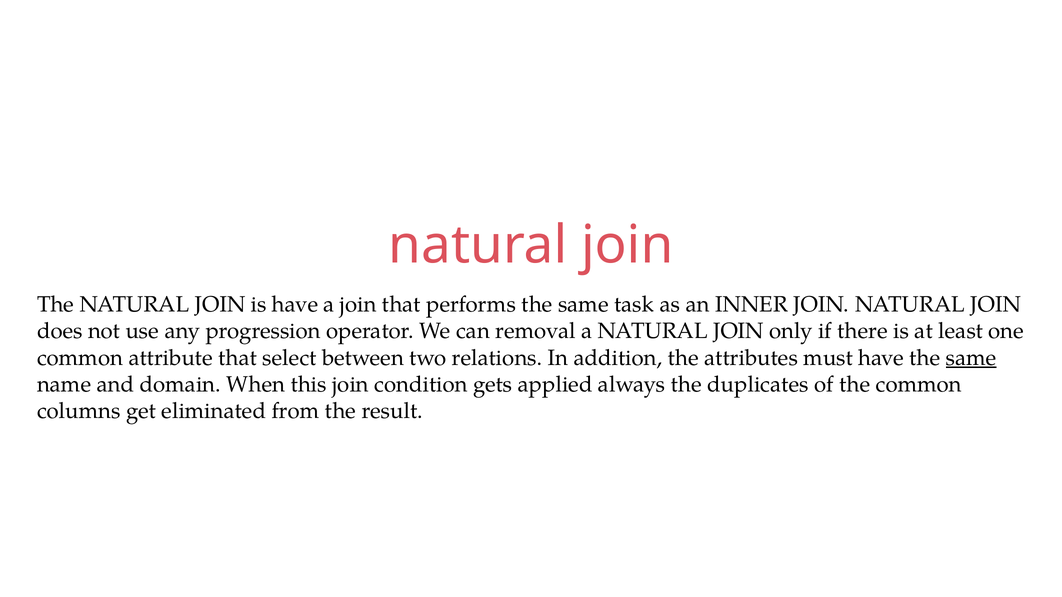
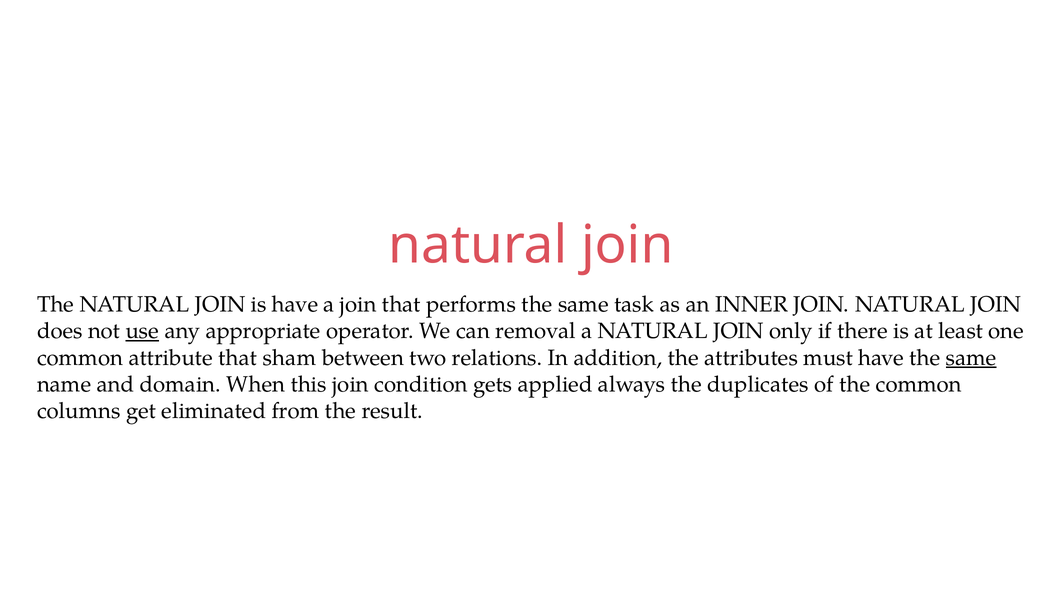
use underline: none -> present (142, 331)
progression: progression -> appropriate (263, 331)
select: select -> sham (289, 358)
